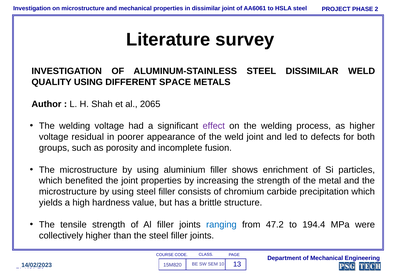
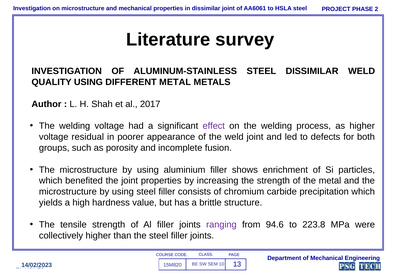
DIFFERENT SPACE: SPACE -> METAL (175, 82)
2065: 2065 -> 2017 (150, 104)
ranging colour: blue -> purple (221, 225)
47.2: 47.2 -> 94.6 (275, 225)
194.4: 194.4 -> 223.8 (314, 225)
